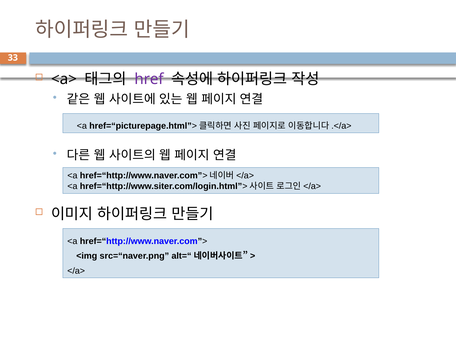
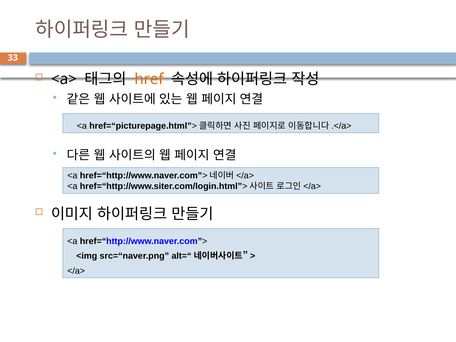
href colour: purple -> orange (149, 79)
